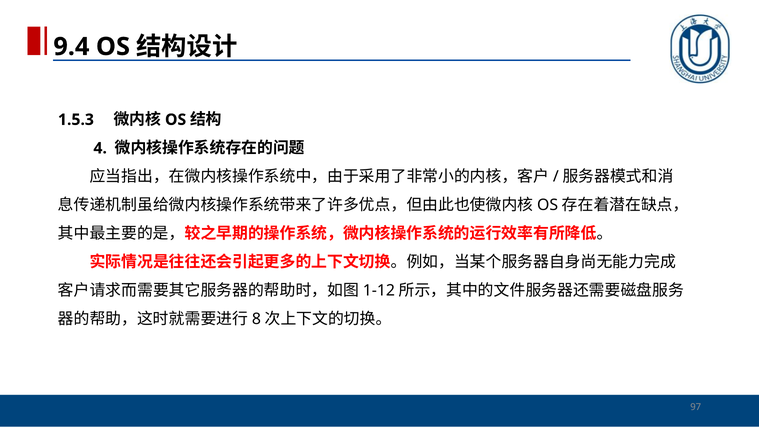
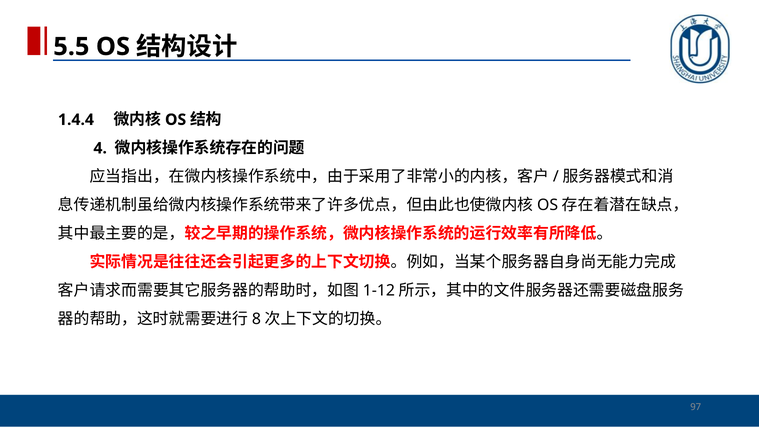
9.4: 9.4 -> 5.5 (71, 47)
1.5.3: 1.5.3 -> 1.4.4 (76, 120)
